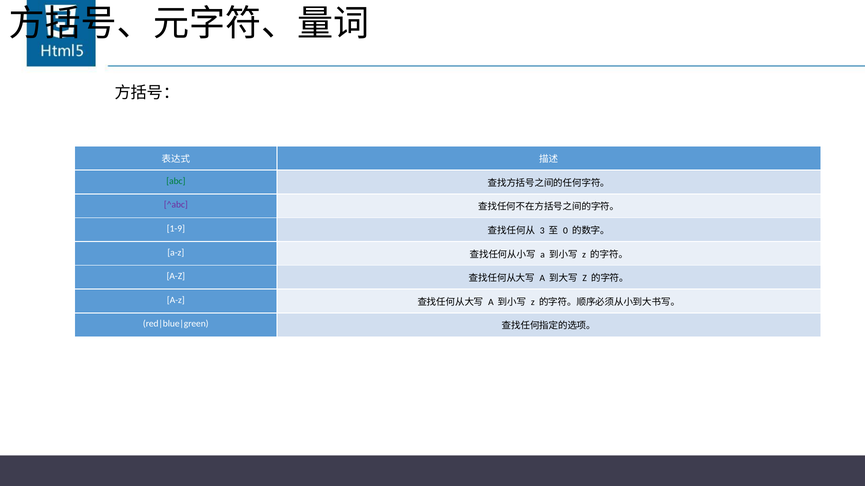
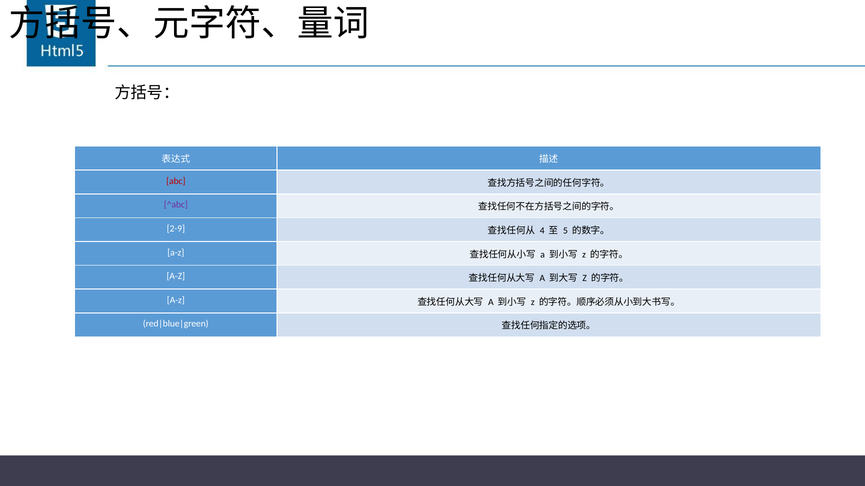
abc colour: green -> red (176, 181)
1-9: 1-9 -> 2-9 (176, 229)
3: 3 -> 4 (542, 231)
0: 0 -> 5 (565, 231)
